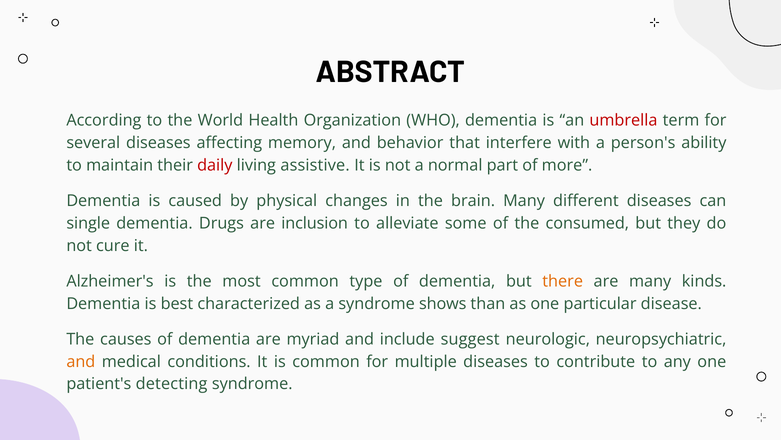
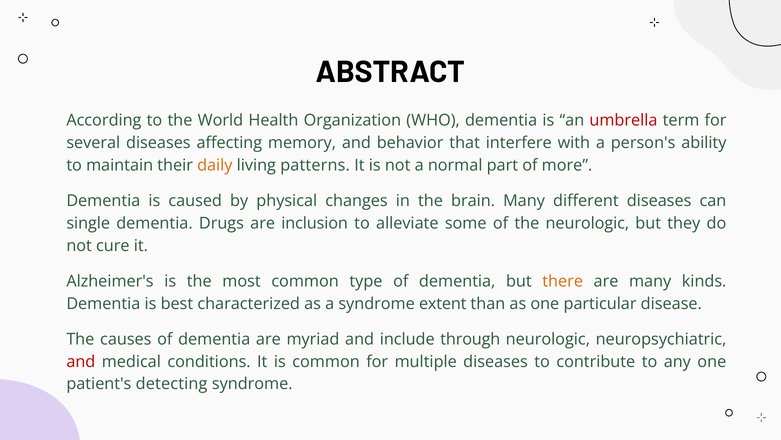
daily colour: red -> orange (215, 165)
assistive: assistive -> patterns (315, 165)
the consumed: consumed -> neurologic (587, 223)
shows: shows -> extent (443, 303)
suggest: suggest -> through (470, 339)
and colour: orange -> red (81, 361)
